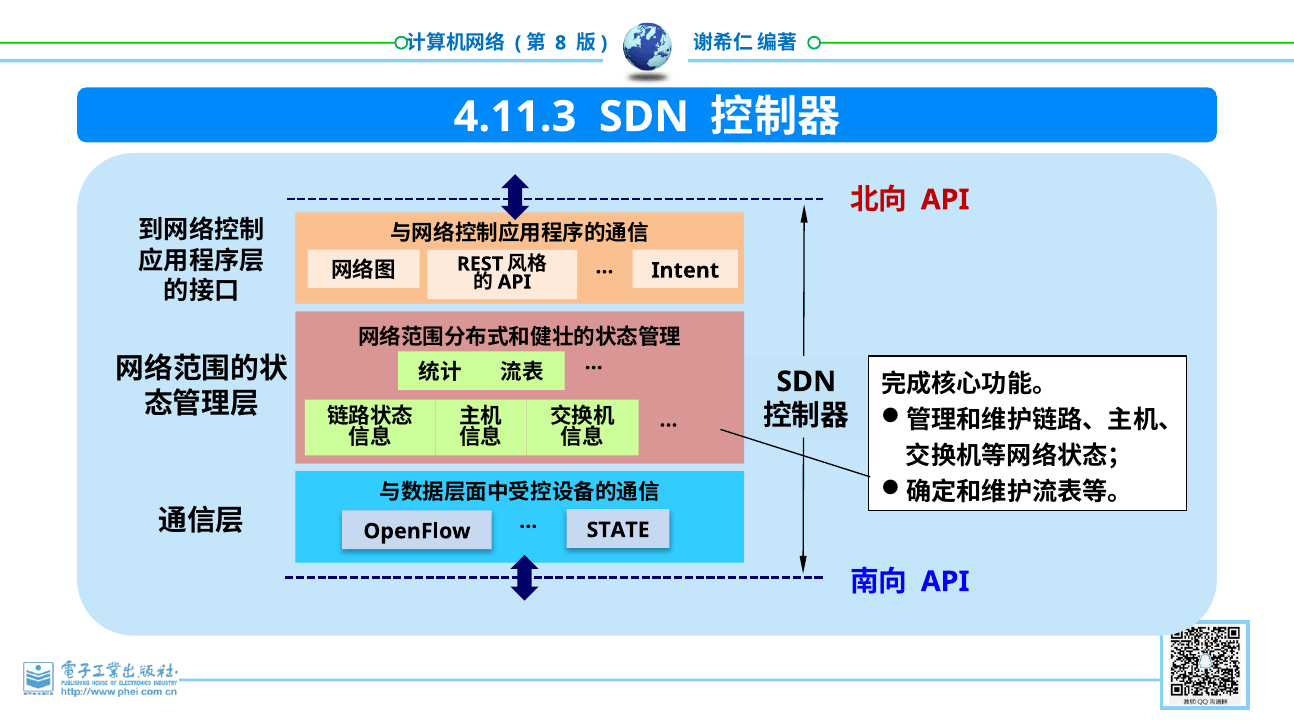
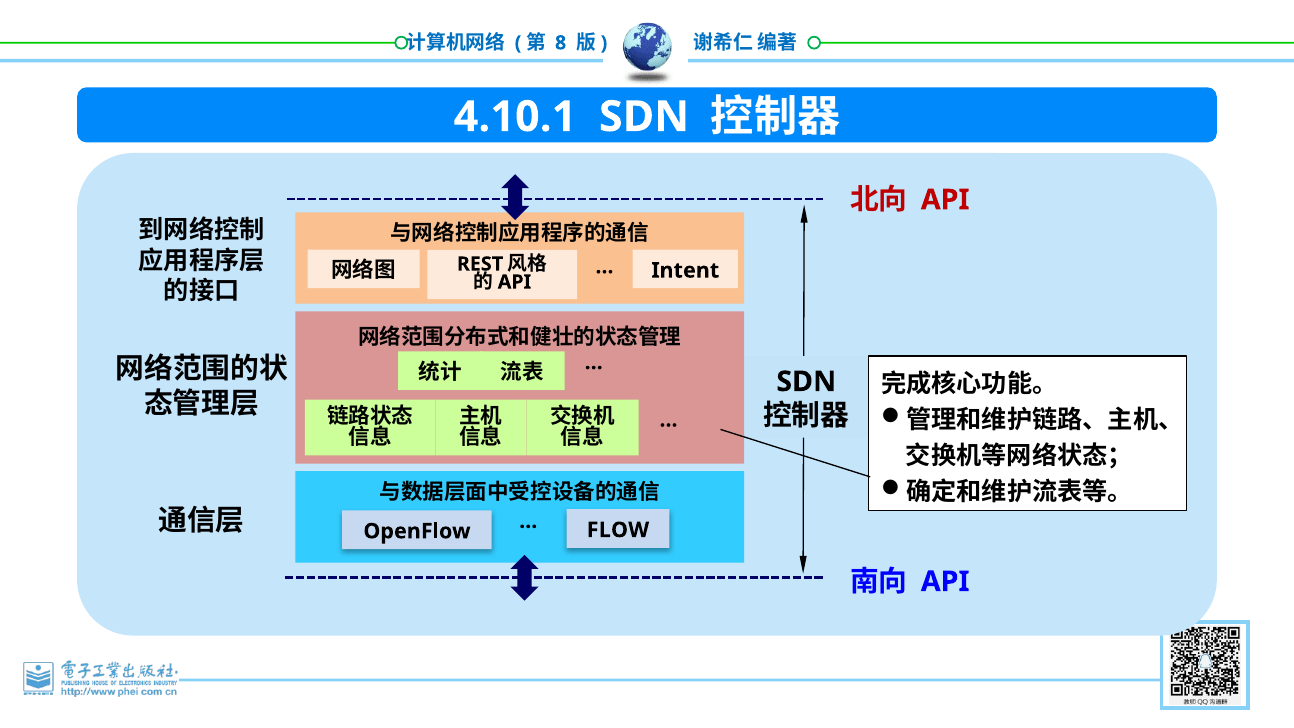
4.11.3: 4.11.3 -> 4.10.1 (515, 117)
STATE: STATE -> FLOW (618, 530)
